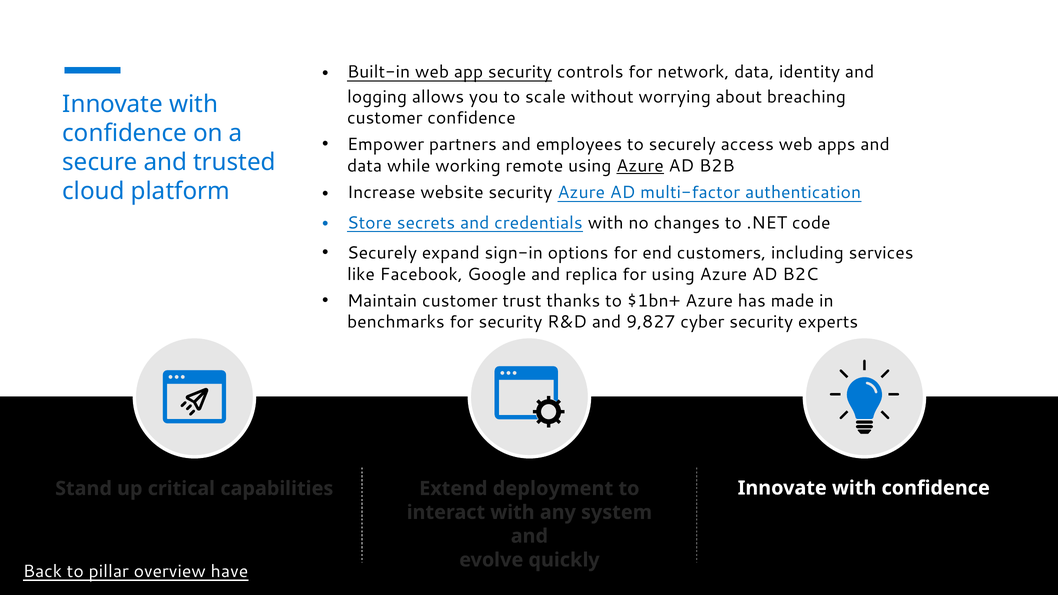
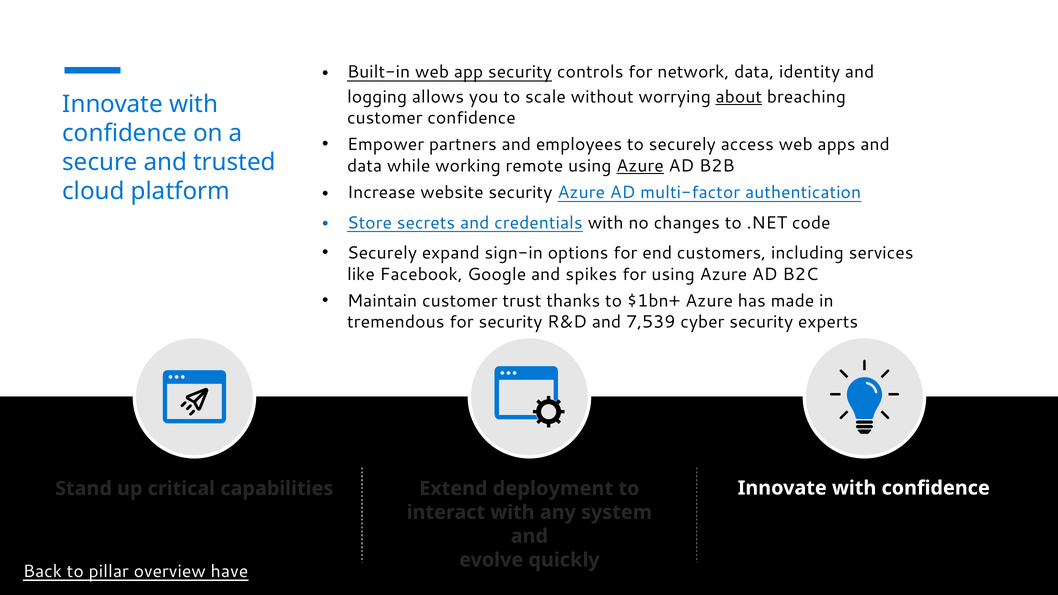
about underline: none -> present (739, 97)
replica: replica -> spikes (591, 274)
benchmarks: benchmarks -> tremendous (396, 322)
9,827: 9,827 -> 7,539 (651, 322)
